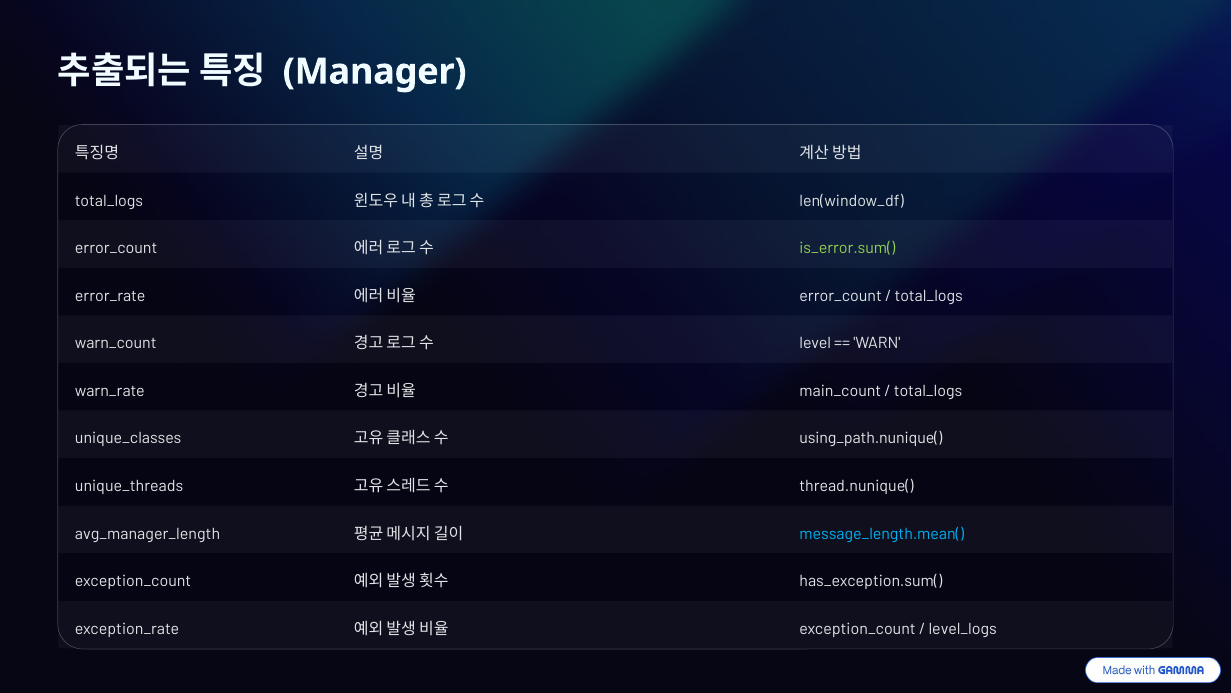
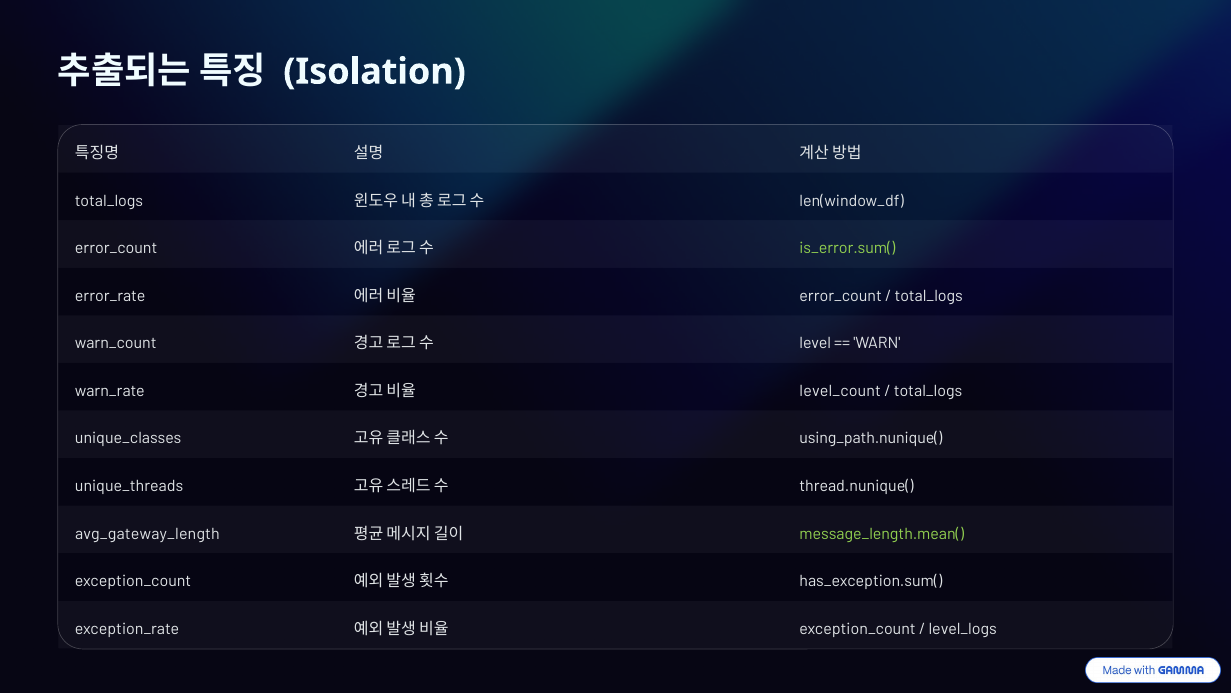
Manager: Manager -> Isolation (375, 72)
main_count: main_count -> level_count (840, 391)
avg_manager_length: avg_manager_length -> avg_gateway_length (147, 533)
message_length.mean( colour: light blue -> light green (882, 533)
